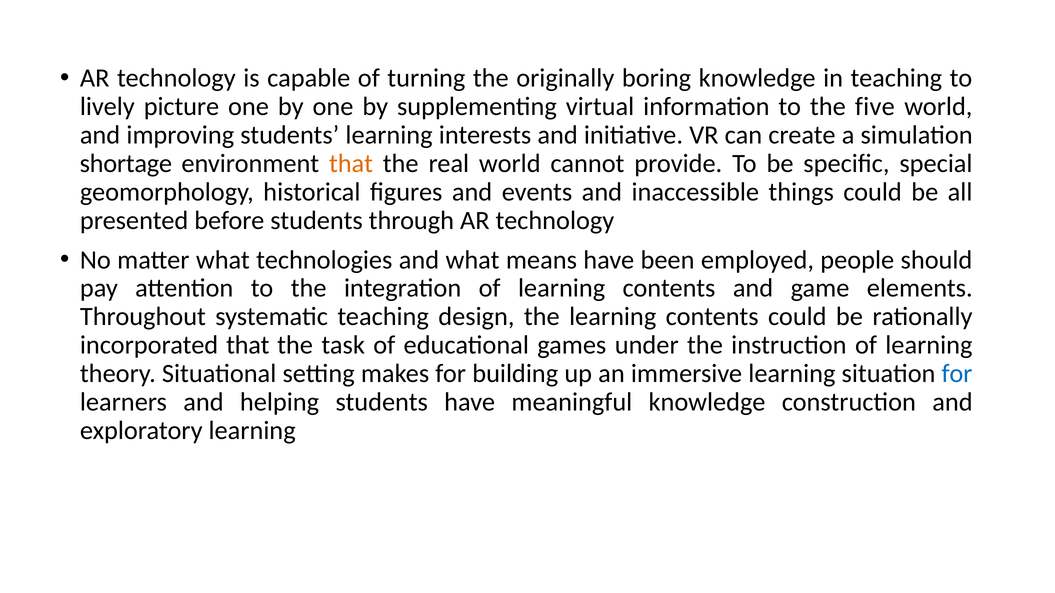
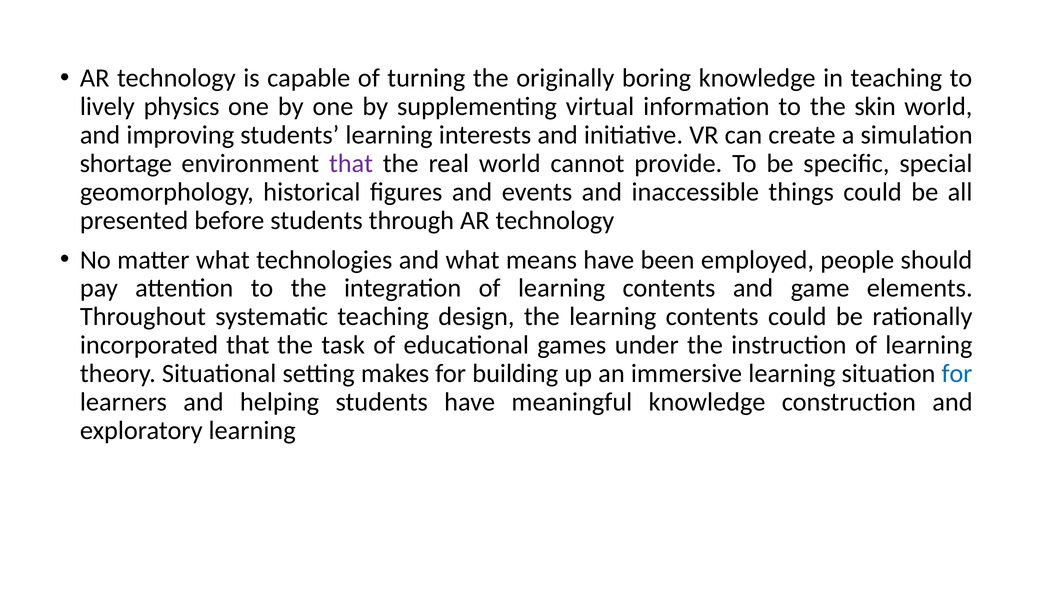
picture: picture -> physics (182, 107)
five: five -> skin (875, 107)
that colour: orange -> purple (351, 164)
